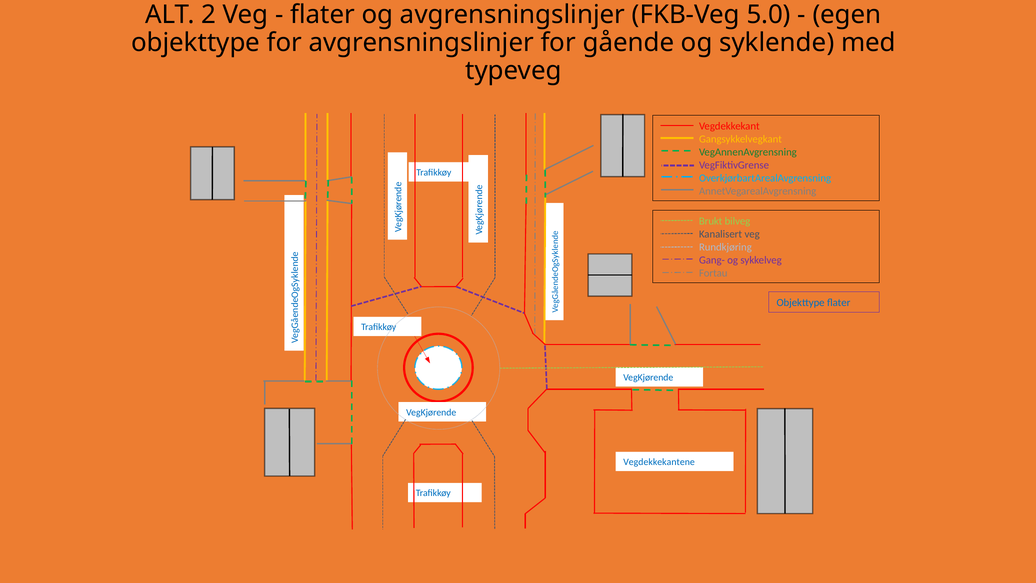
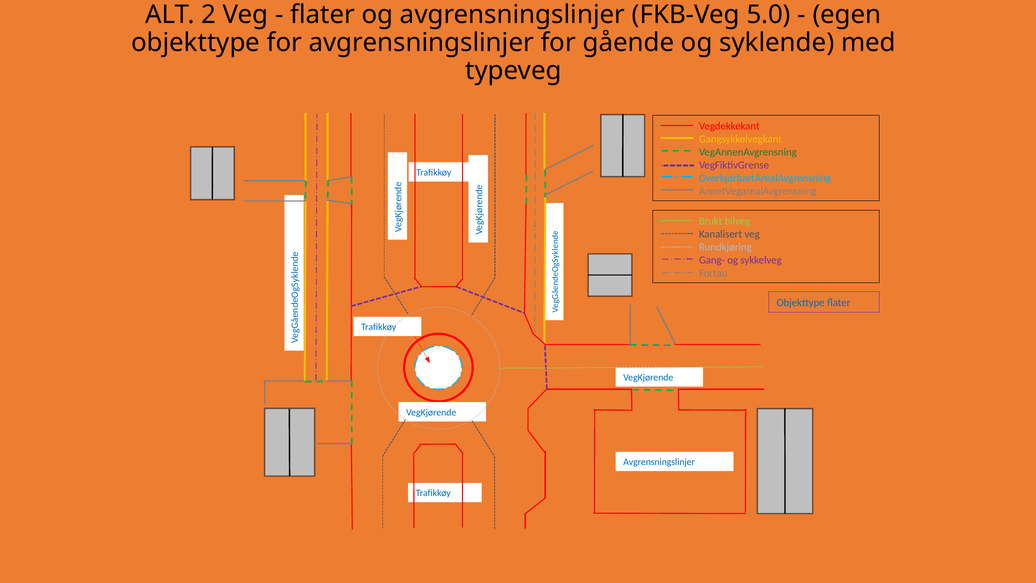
Vegdekkekantene: Vegdekkekantene -> Avgrensningslinjer (659, 462)
